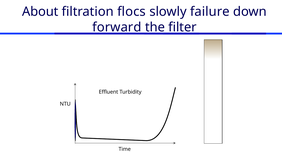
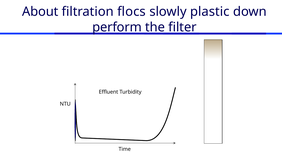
failure: failure -> plastic (210, 12)
forward: forward -> perform (117, 27)
